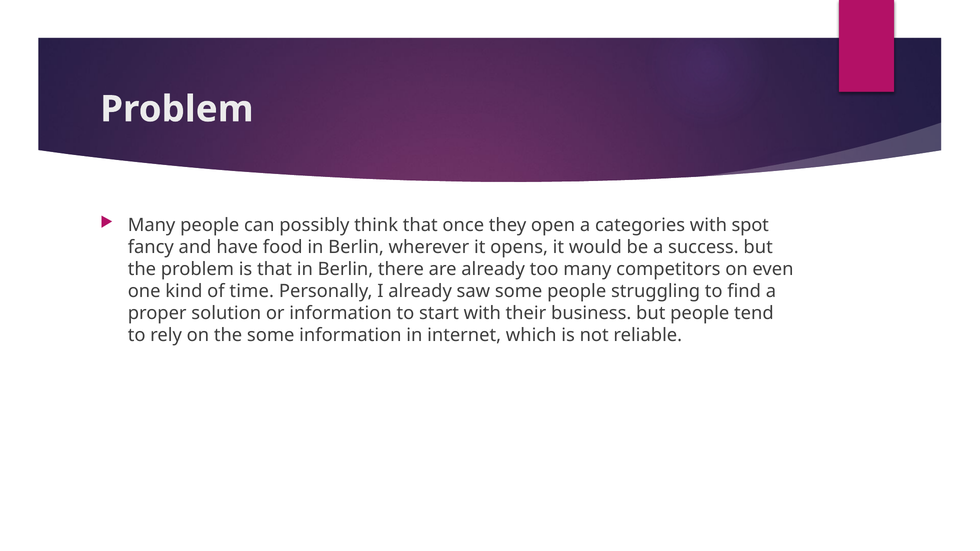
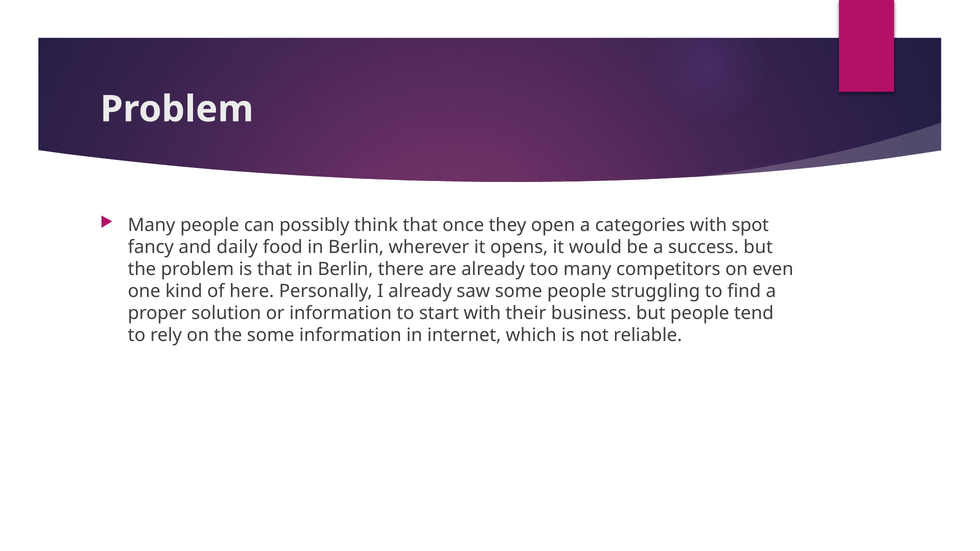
have: have -> daily (237, 247)
time: time -> here (252, 291)
